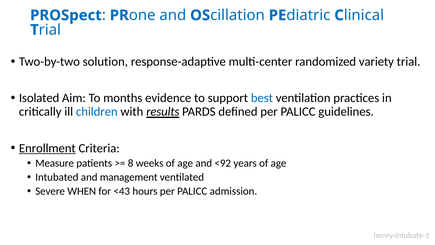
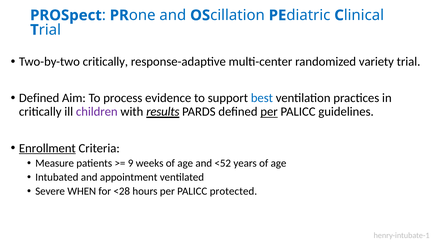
Two-by-two solution: solution -> critically (105, 62)
Isolated: Isolated -> Defined (39, 98)
months: months -> process (123, 98)
children colour: blue -> purple (97, 112)
per underline: none -> present (269, 112)
8: 8 -> 9 (131, 163)
<92: <92 -> <52 (223, 163)
management: management -> appointment (129, 177)
<43: <43 -> <28 (122, 191)
admission: admission -> protected (233, 191)
